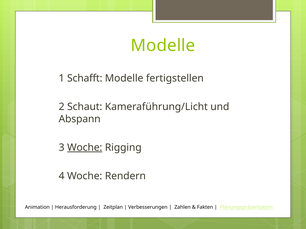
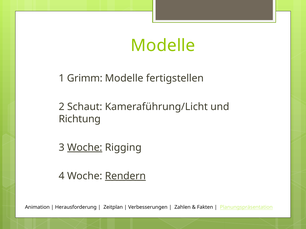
Schafft: Schafft -> Grimm (85, 79)
Abspann: Abspann -> Richtung (80, 119)
Rendern underline: none -> present (125, 176)
